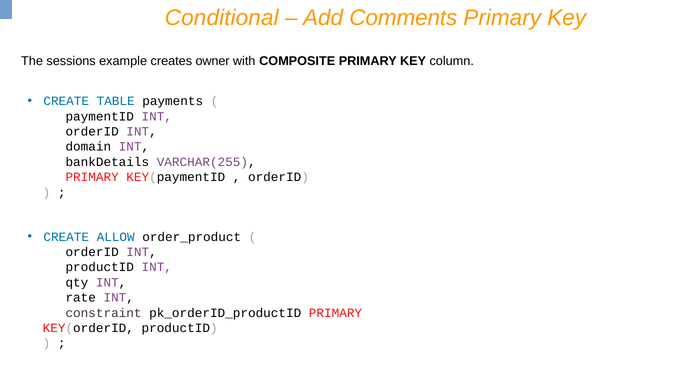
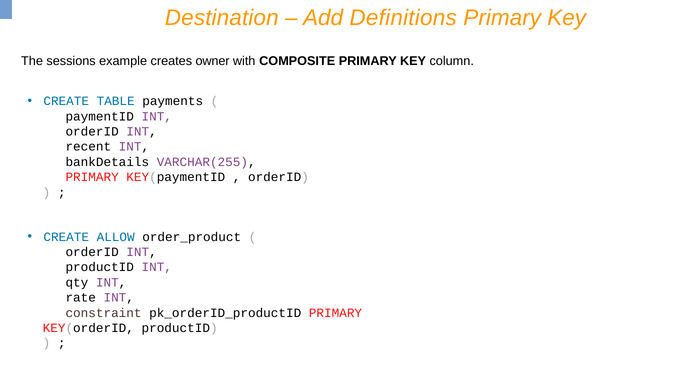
Conditional: Conditional -> Destination (222, 18)
Comments: Comments -> Definitions (403, 18)
domain: domain -> recent (88, 147)
